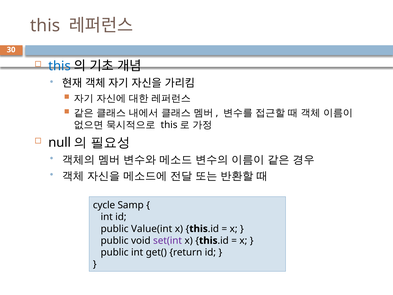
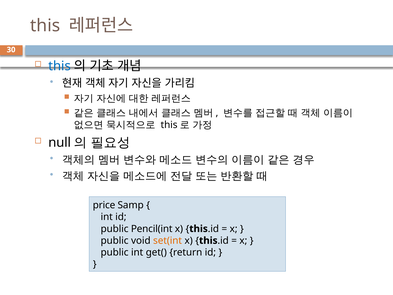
cycle: cycle -> price (104, 205)
Value(int: Value(int -> Pencil(int (152, 229)
set(int colour: purple -> orange (168, 240)
